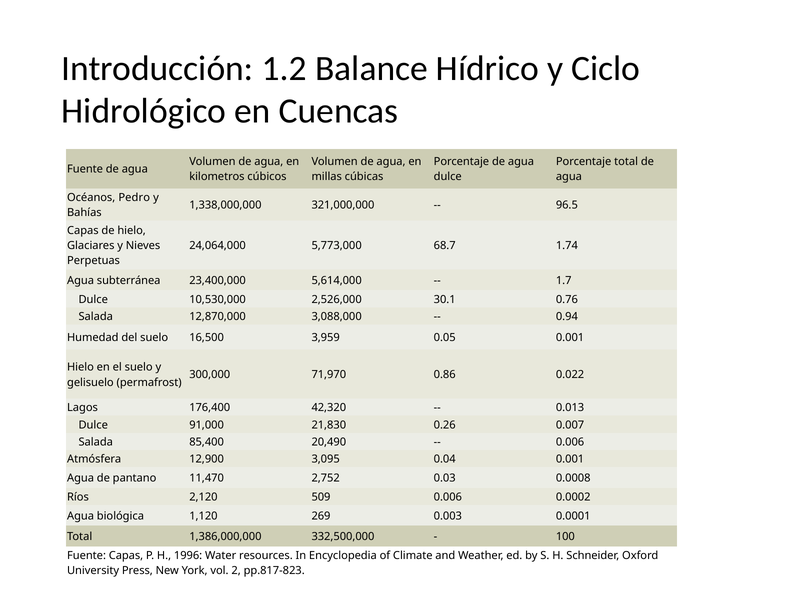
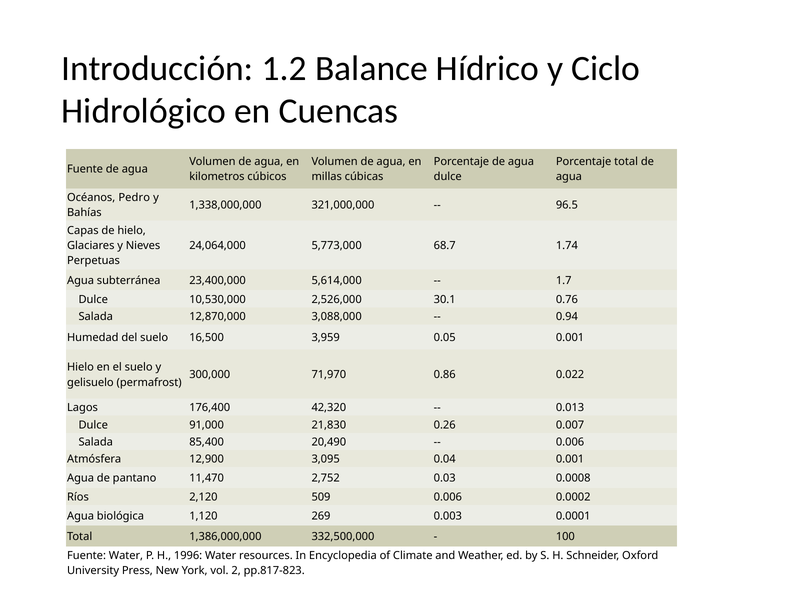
Fuente Capas: Capas -> Water (126, 556)
